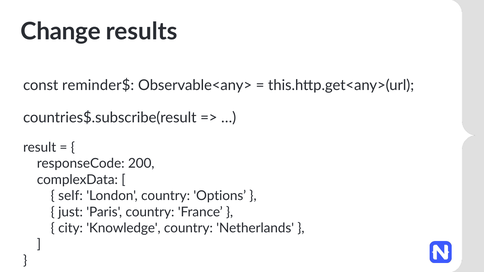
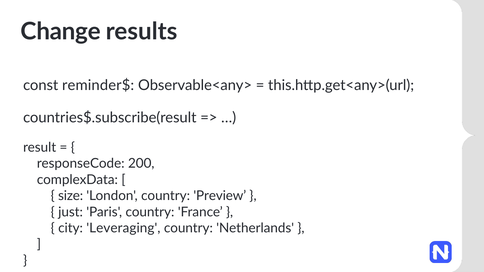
self: self -> size (71, 196)
Options: Options -> Preview (220, 196)
Knowledge: Knowledge -> Leveraging (123, 228)
